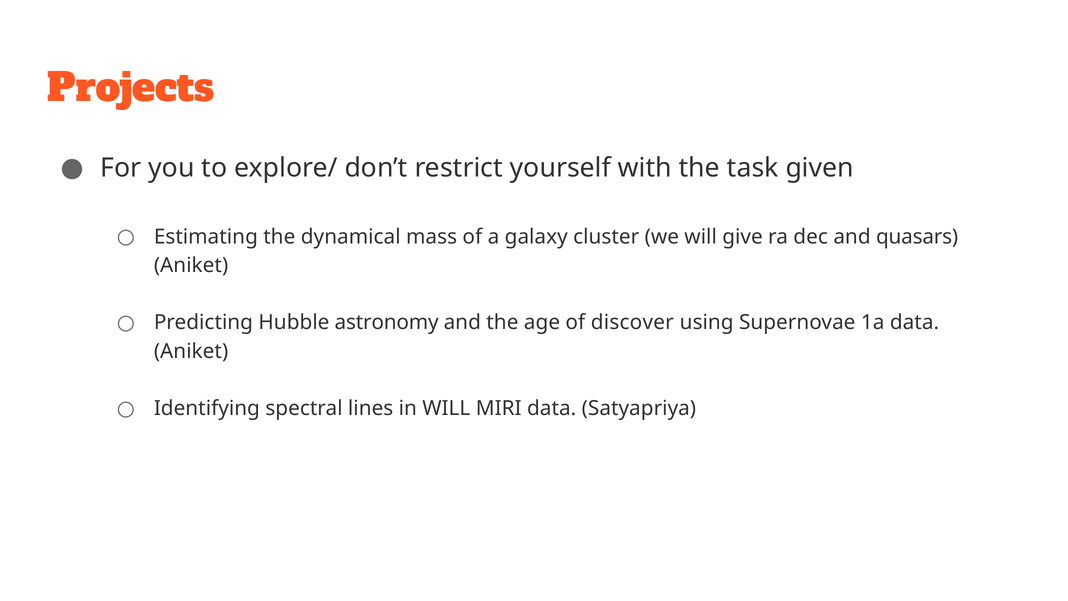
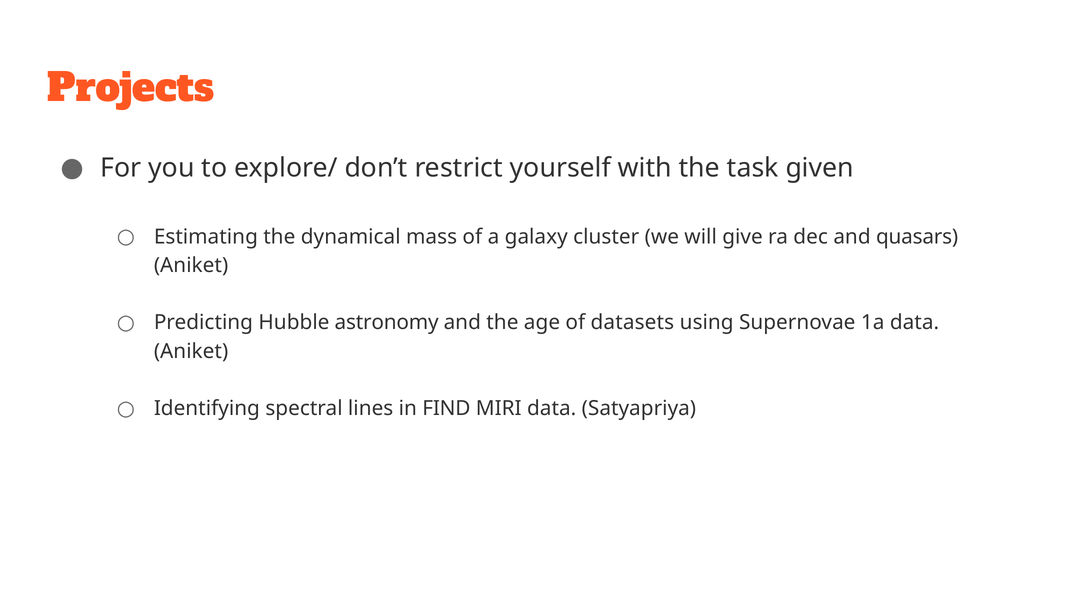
discover: discover -> datasets (632, 322)
in WILL: WILL -> FIND (446, 408)
